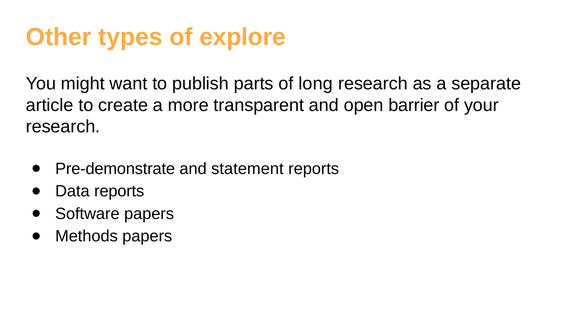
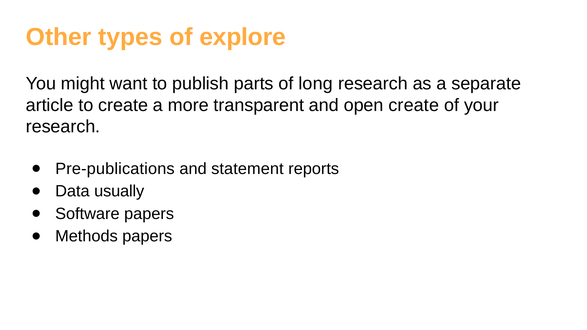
open barrier: barrier -> create (414, 105)
Pre-demonstrate: Pre-demonstrate -> Pre-publications (115, 169)
Data reports: reports -> usually (119, 191)
